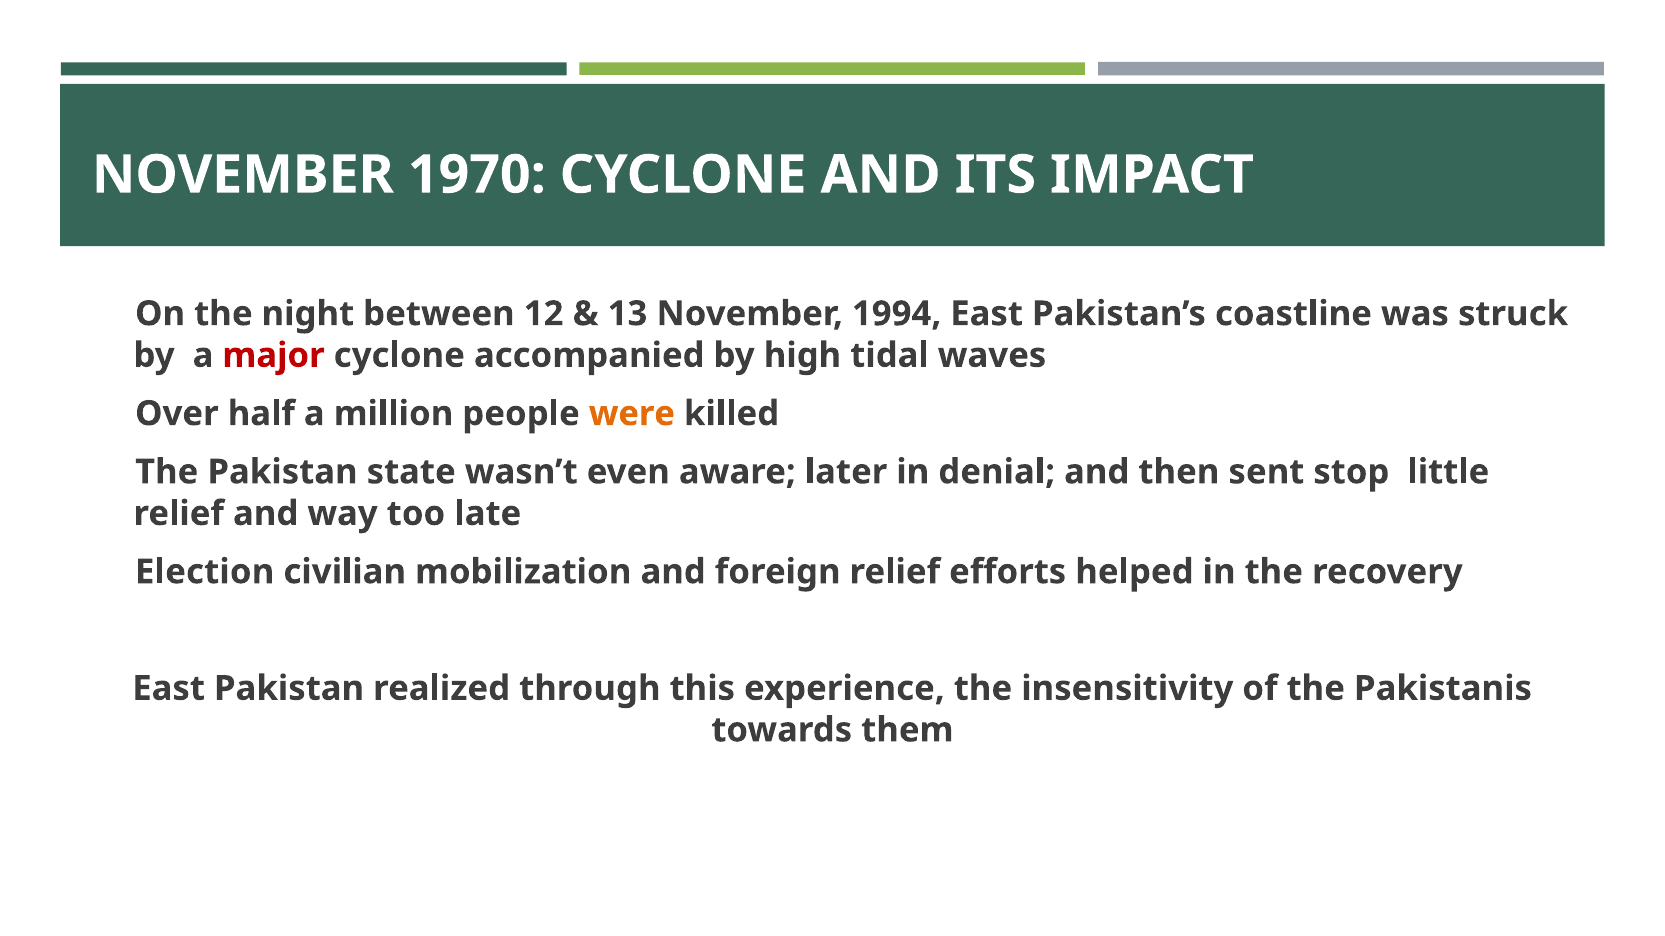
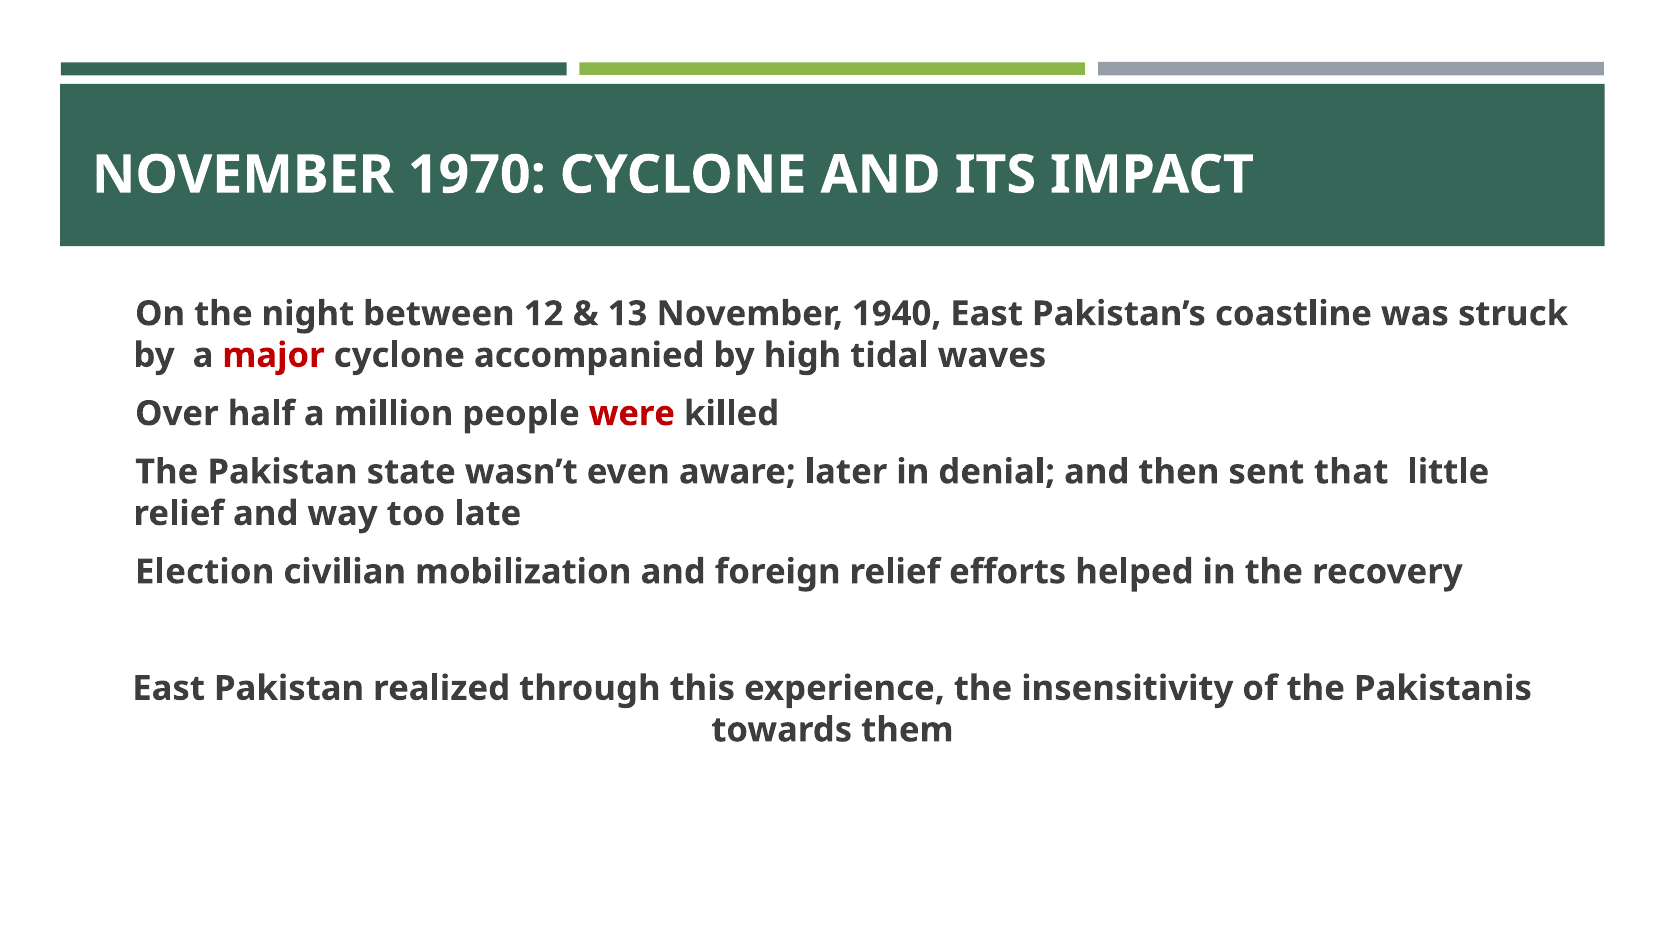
1994: 1994 -> 1940 (897, 314)
were colour: orange -> red (632, 414)
stop: stop -> that (1351, 472)
